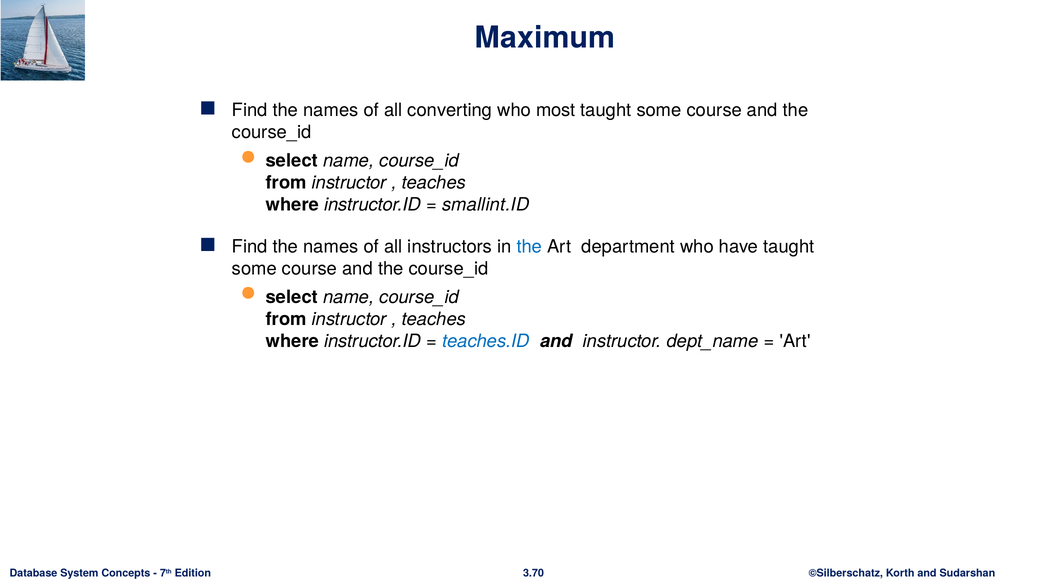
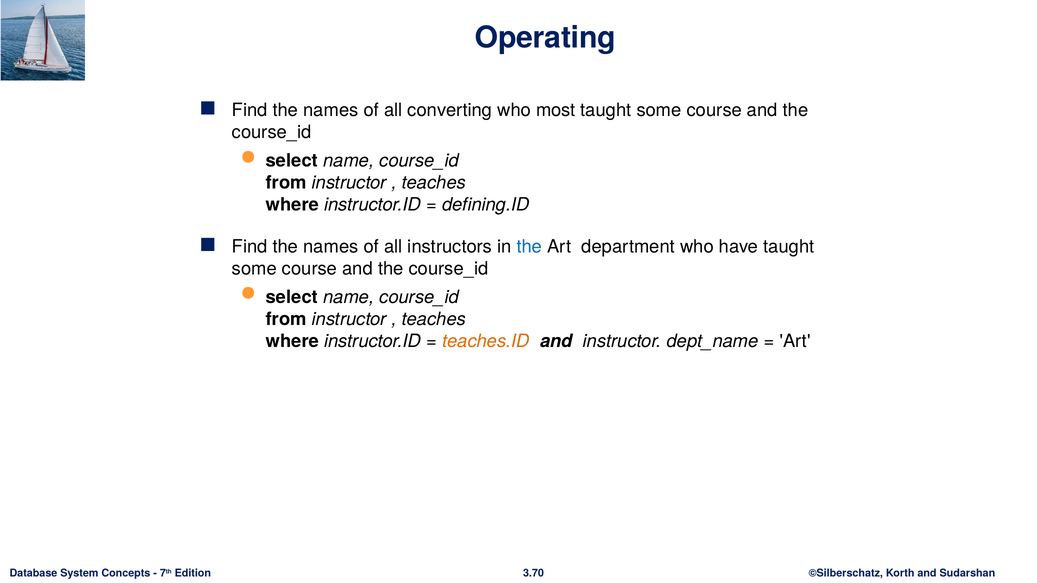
Maximum: Maximum -> Operating (545, 38)
smallint.ID: smallint.ID -> defining.ID (486, 205)
teaches.ID colour: blue -> orange (486, 341)
